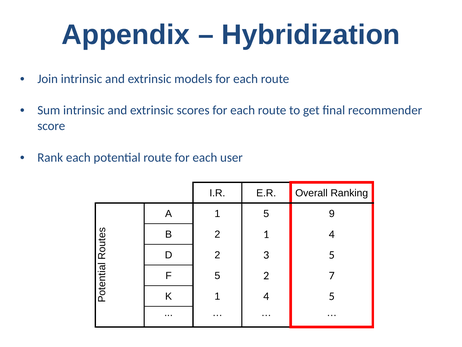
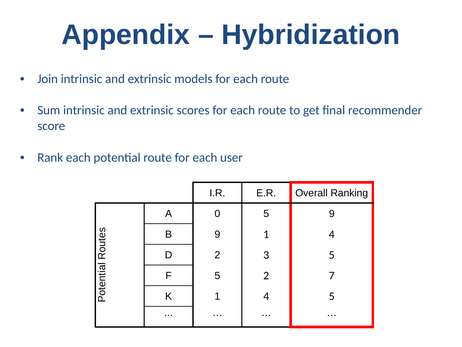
A 1: 1 -> 0 (217, 213)
B 2: 2 -> 9 (217, 234)
